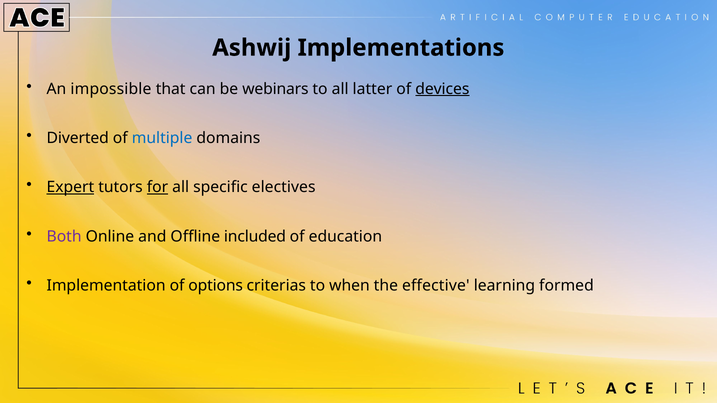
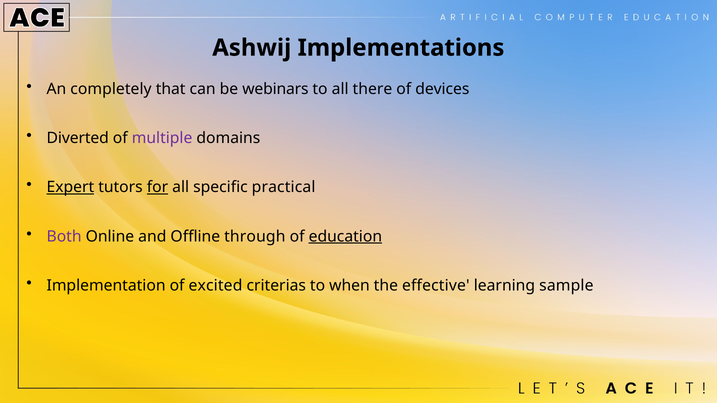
impossible: impossible -> completely (111, 89)
latter: latter -> there (372, 89)
devices underline: present -> none (442, 89)
multiple colour: blue -> purple (162, 138)
electives: electives -> practical (284, 187)
included: included -> through (255, 237)
education underline: none -> present (345, 237)
options: options -> excited (215, 286)
formed: formed -> sample (566, 286)
